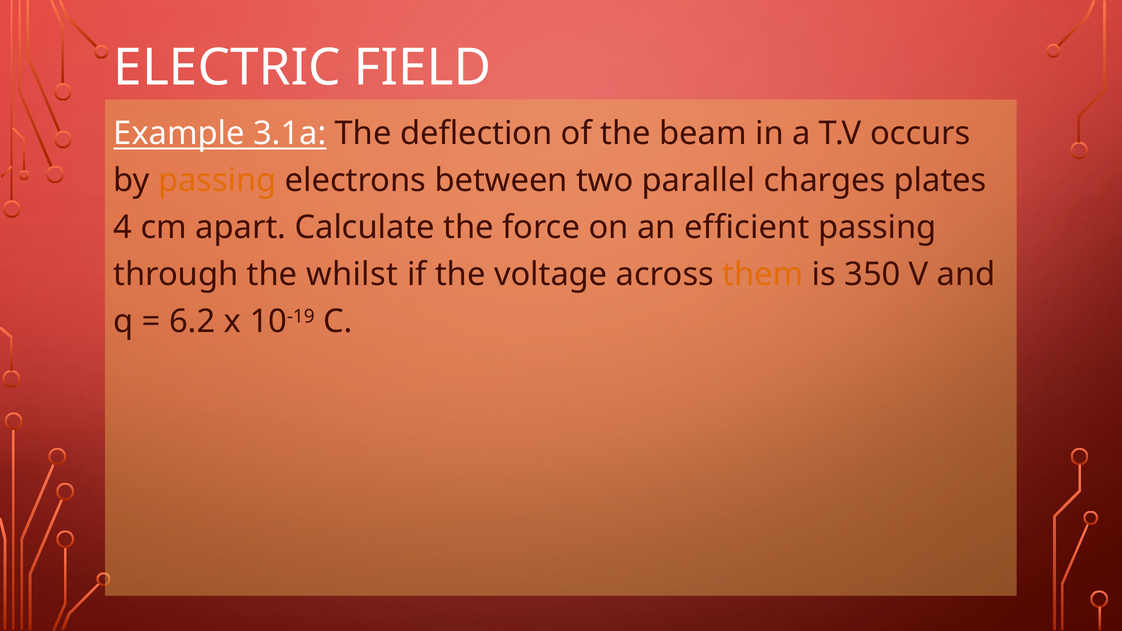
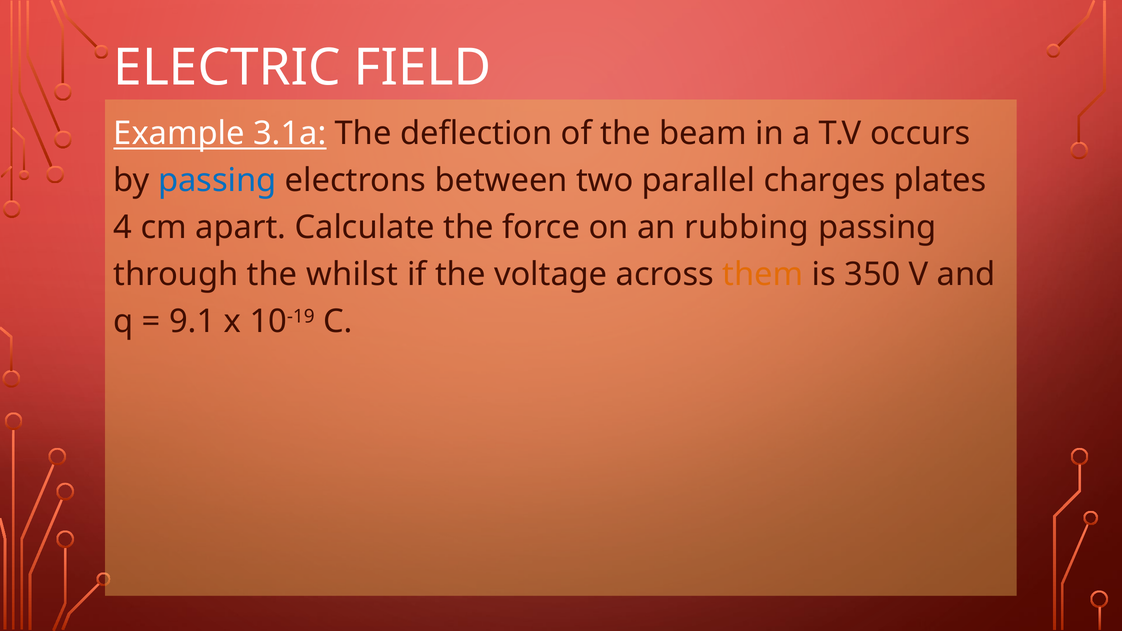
passing colour: orange -> blue (217, 181)
efficient: efficient -> rubbing (747, 228)
6.2: 6.2 -> 9.1 (192, 322)
